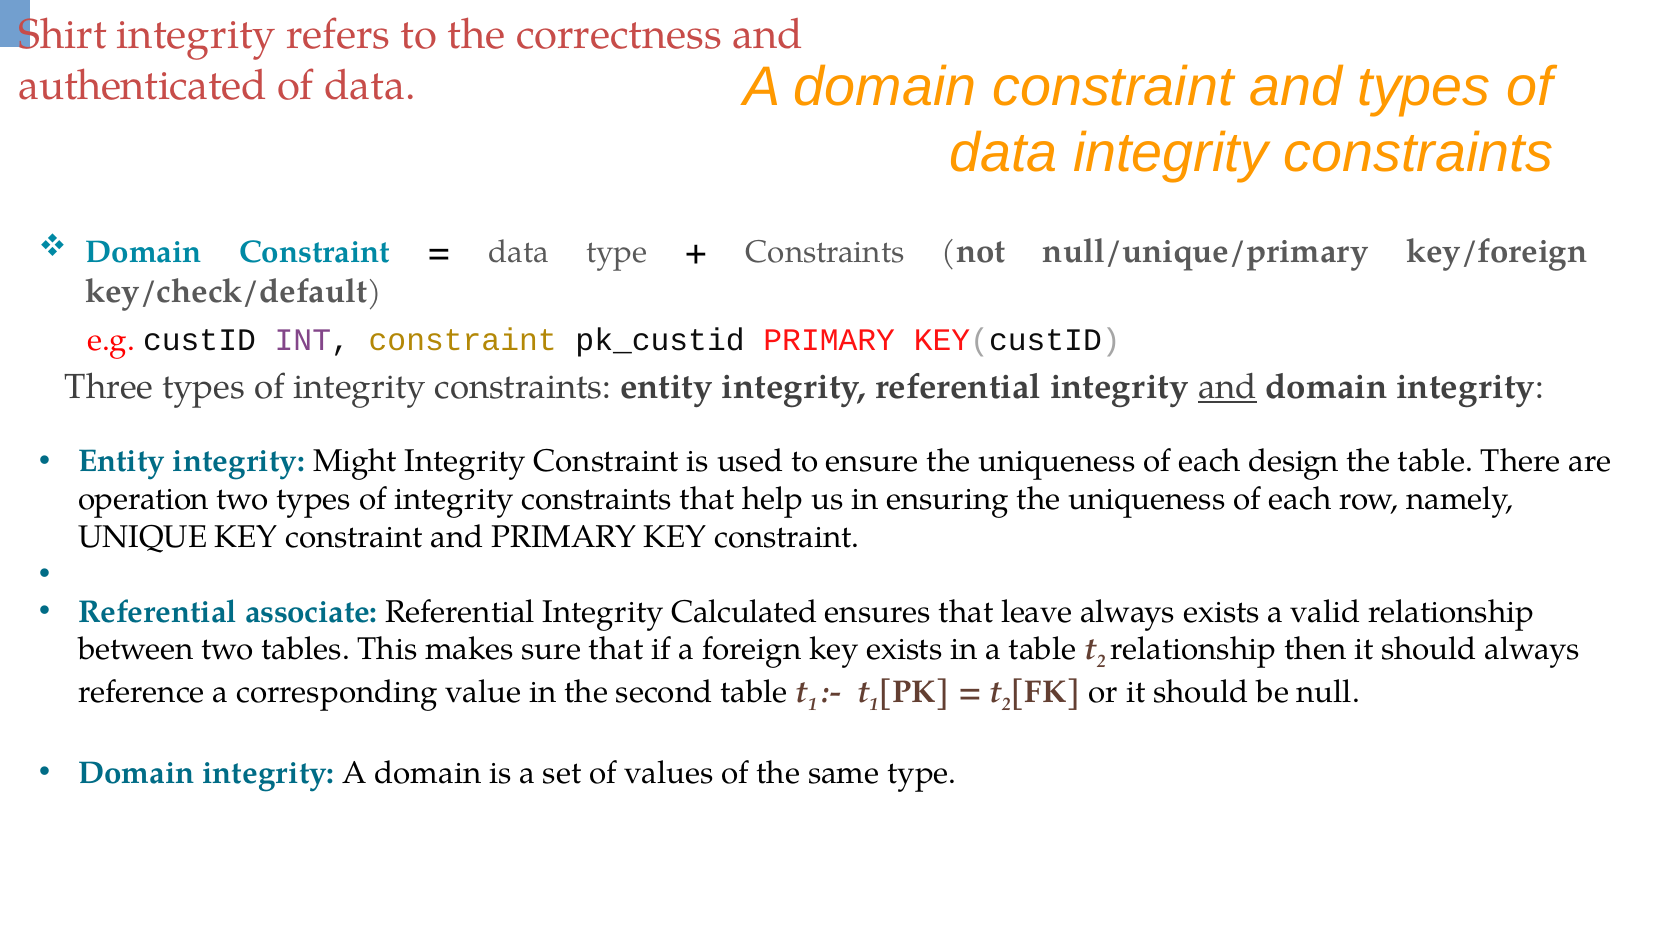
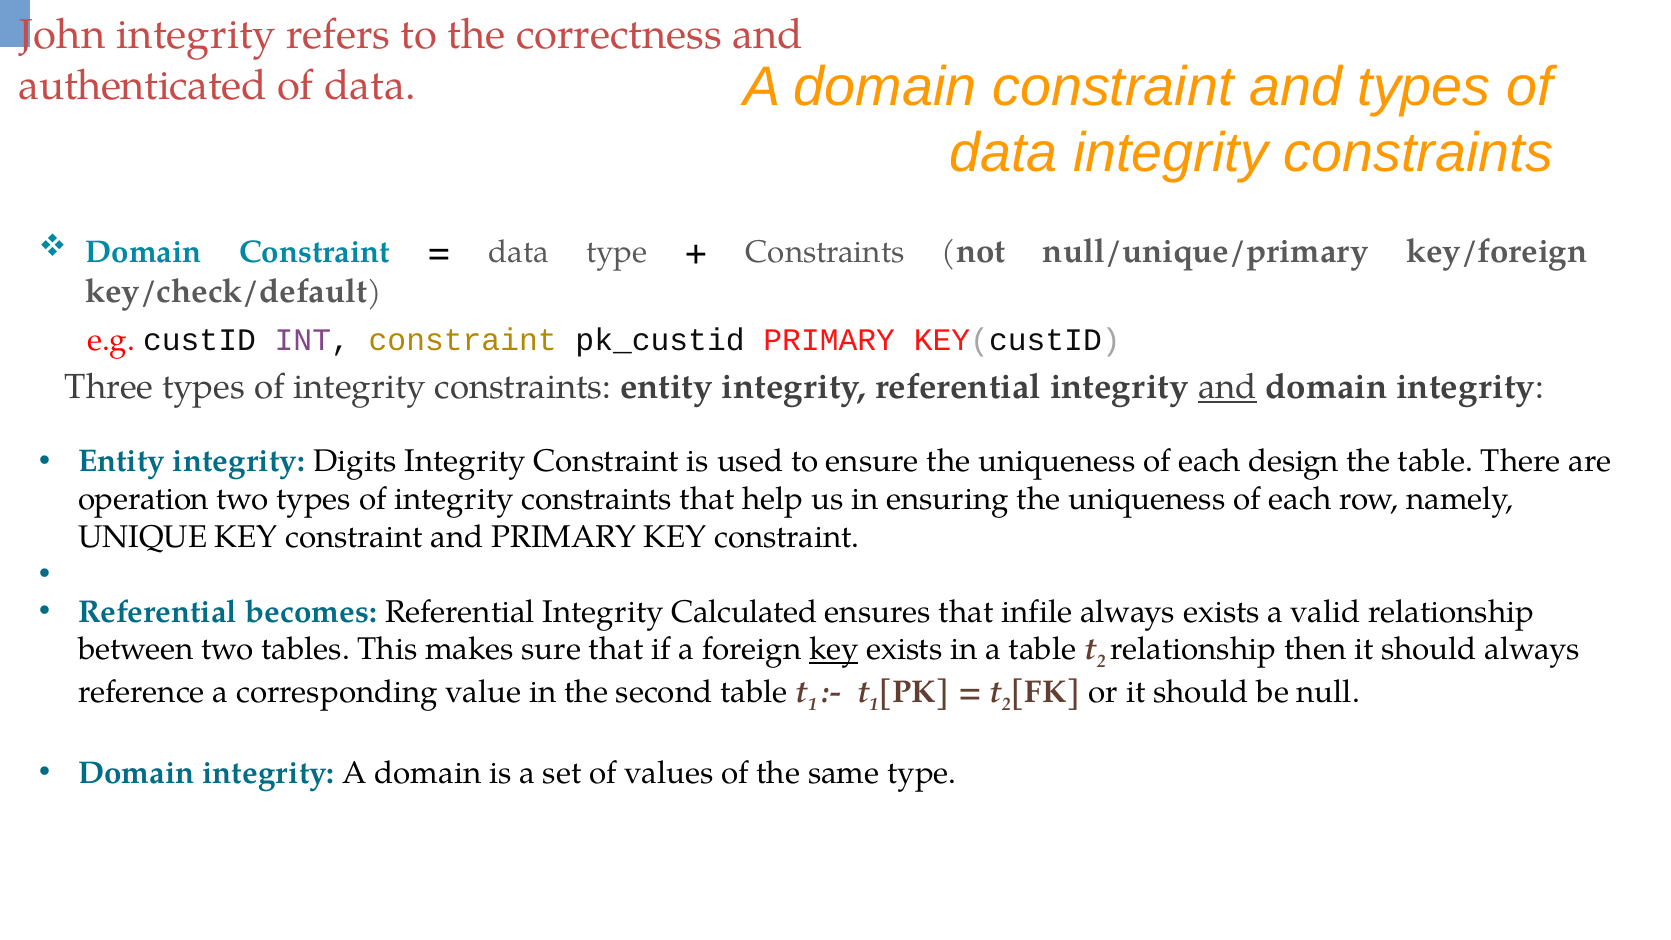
Shirt: Shirt -> John (62, 35)
Might: Might -> Digits (355, 462)
associate: associate -> becomes (311, 612)
leave: leave -> infile (1037, 612)
key underline: none -> present (834, 650)
